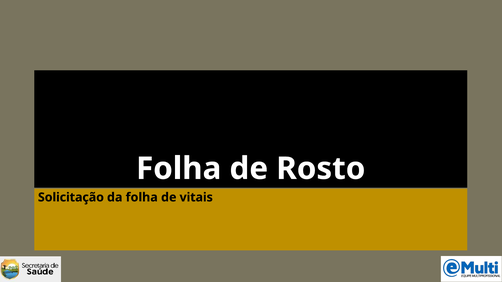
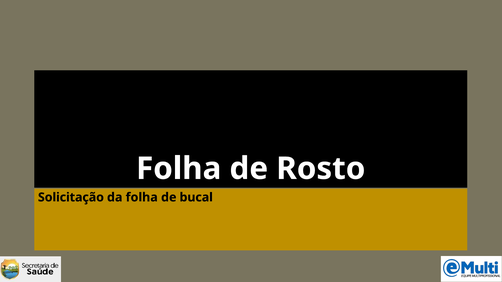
vitais: vitais -> bucal (196, 198)
